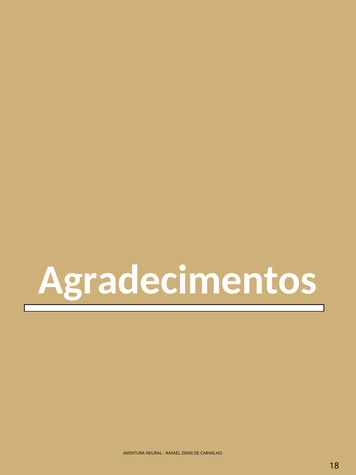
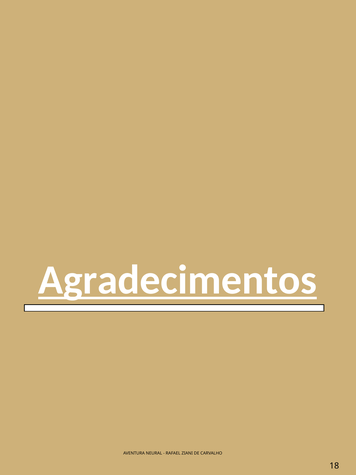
Agradecimentos underline: none -> present (178, 280)
